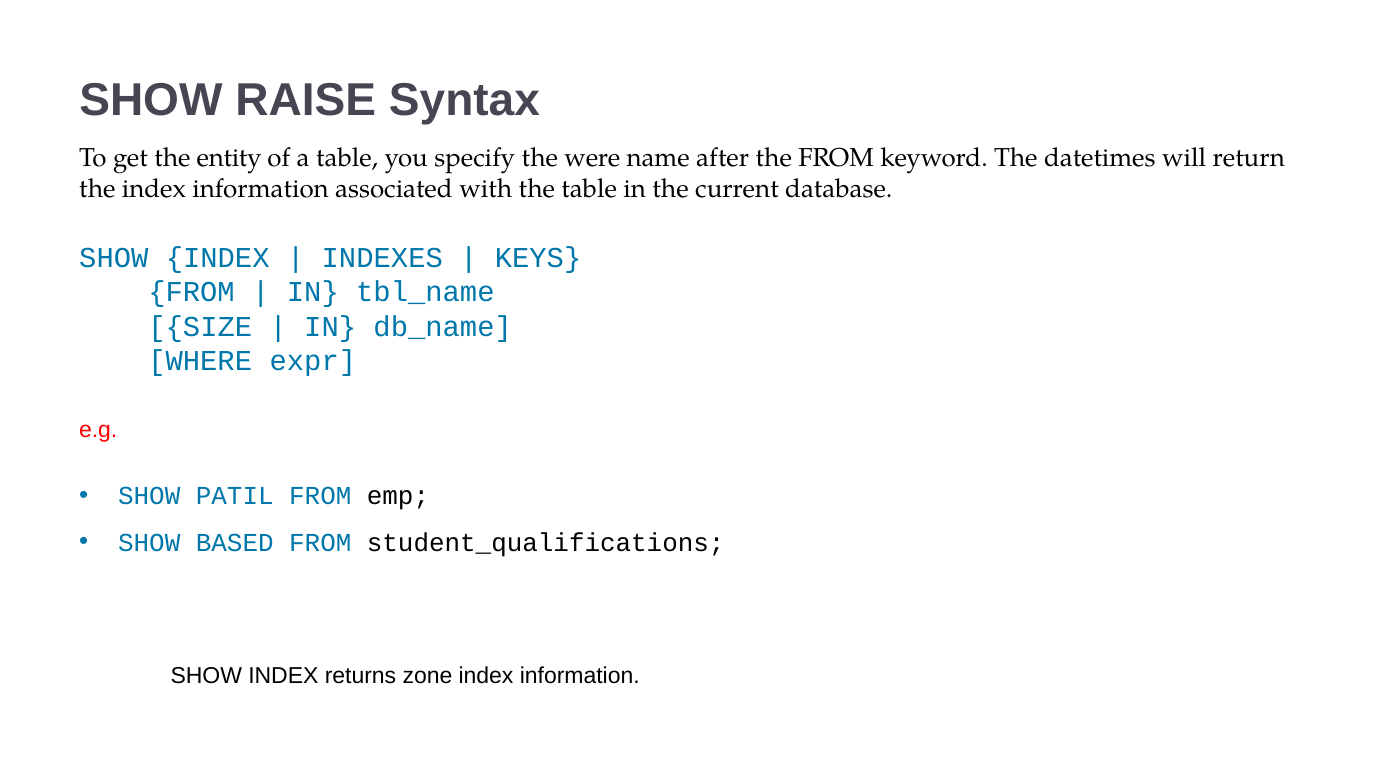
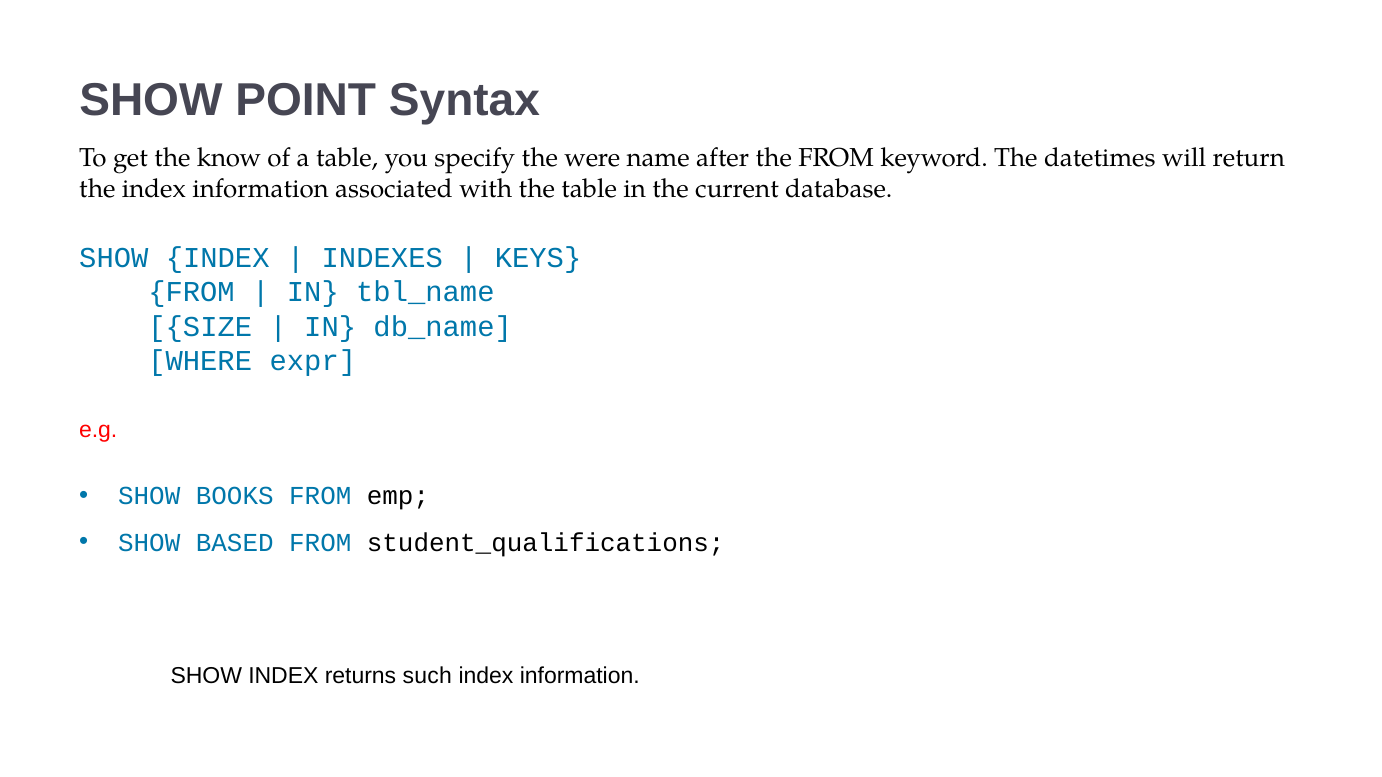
RAISE: RAISE -> POINT (306, 100)
entity: entity -> know (229, 158)
PATIL: PATIL -> BOOKS (235, 496)
zone: zone -> such (427, 676)
